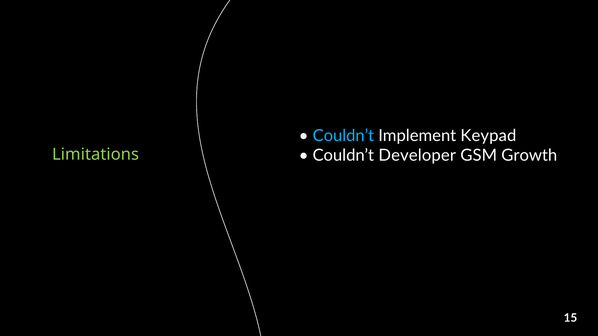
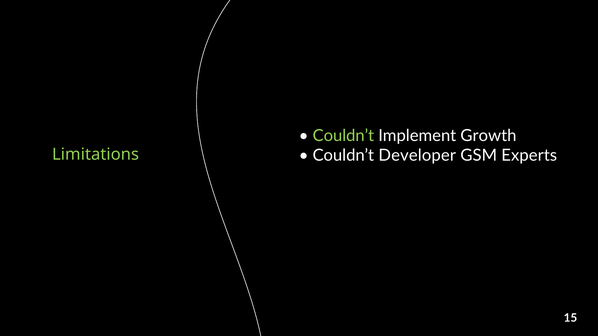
Couldn’t colour: light blue -> light green (343, 136)
Keypad: Keypad -> Growth (488, 136)
Growth: Growth -> Experts (529, 156)
